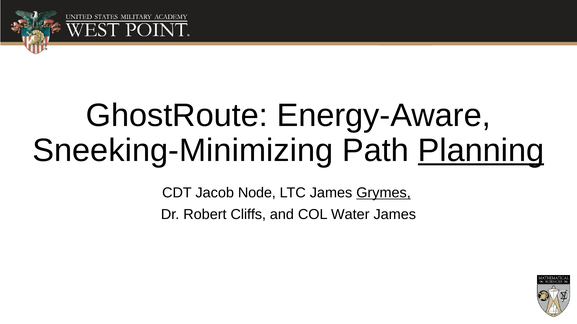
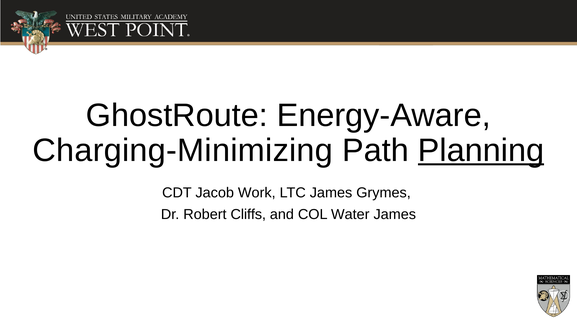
Sneeking-Minimizing: Sneeking-Minimizing -> Charging-Minimizing (183, 151)
Node: Node -> Work (257, 193)
Grymes underline: present -> none (384, 193)
